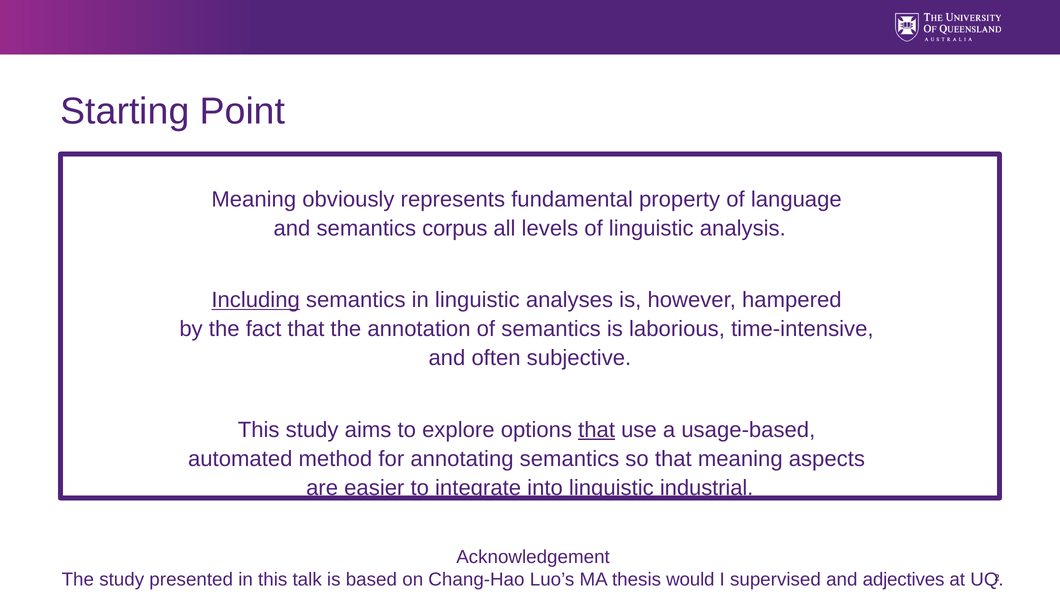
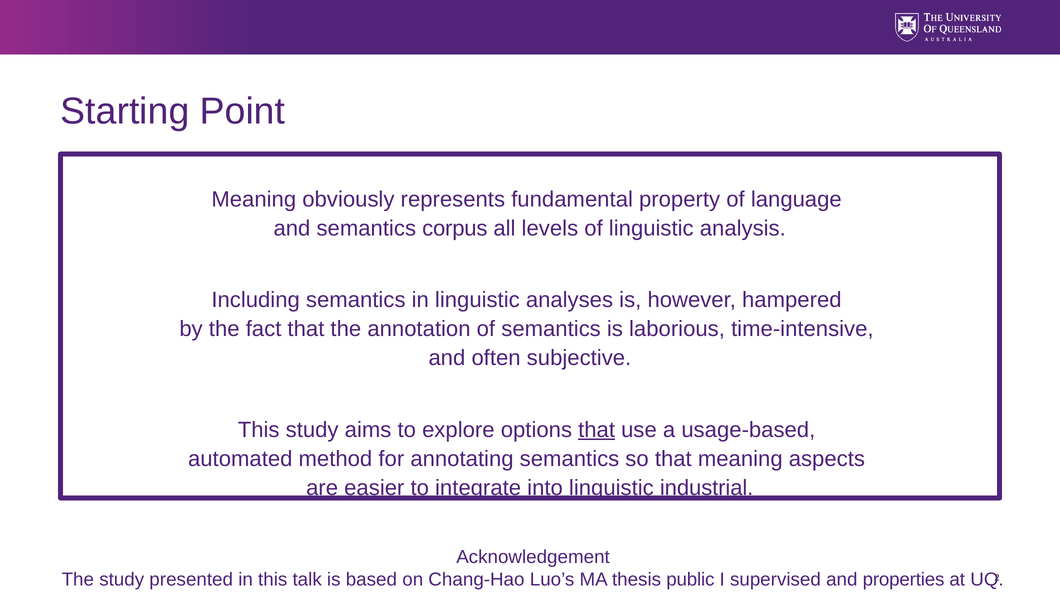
Including underline: present -> none (256, 300)
would: would -> public (690, 580)
adjectives: adjectives -> properties (904, 580)
